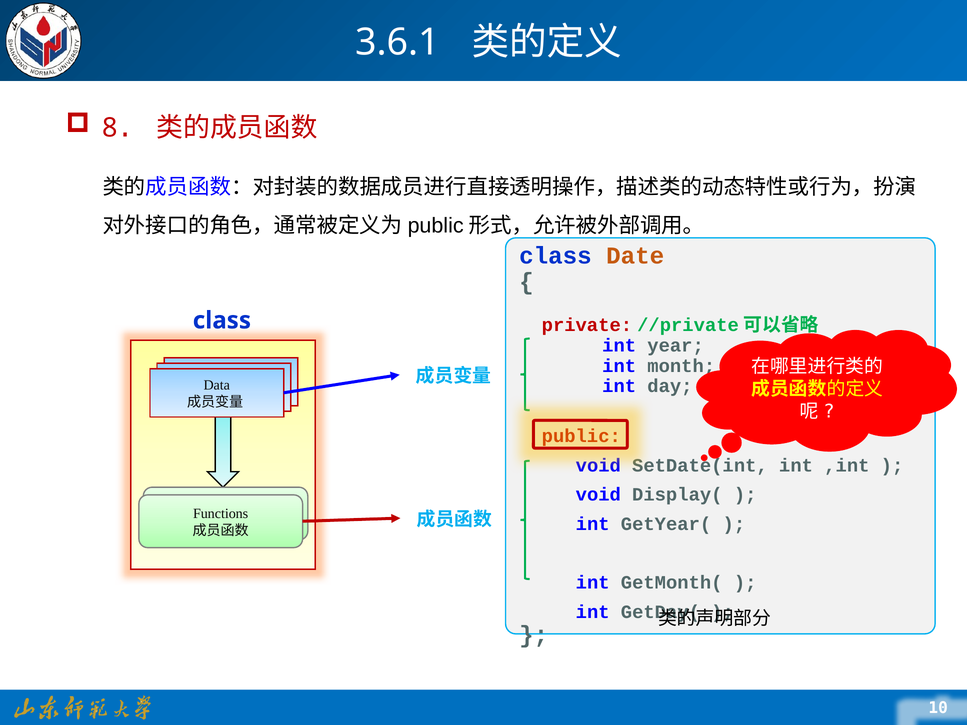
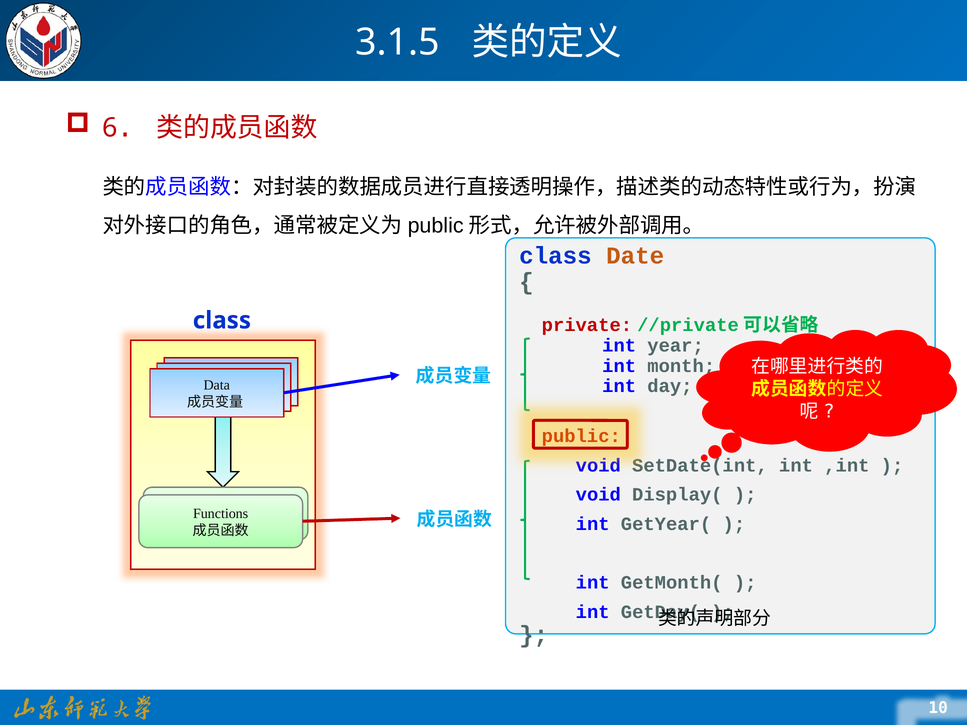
3.6.1: 3.6.1 -> 3.1.5 (398, 43)
8: 8 -> 6 (110, 128)
